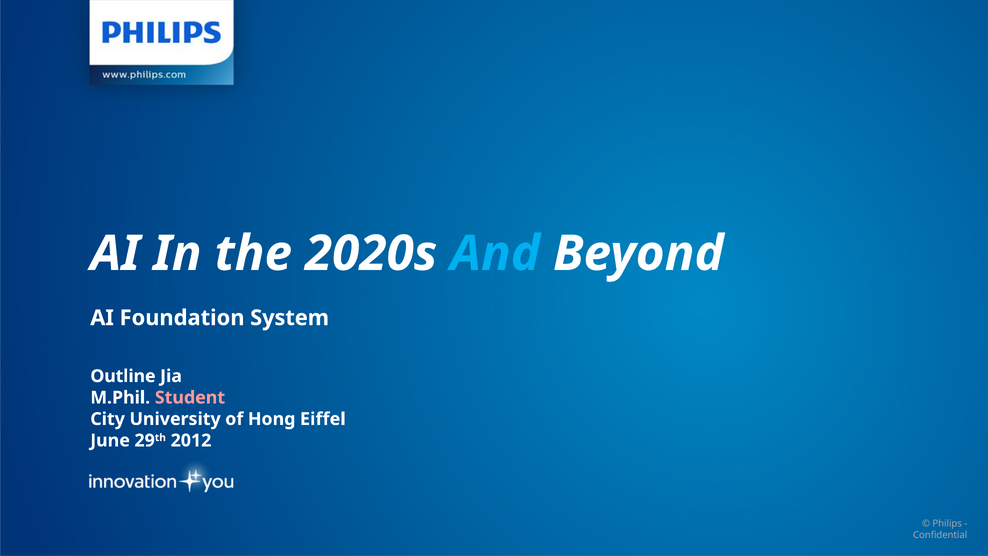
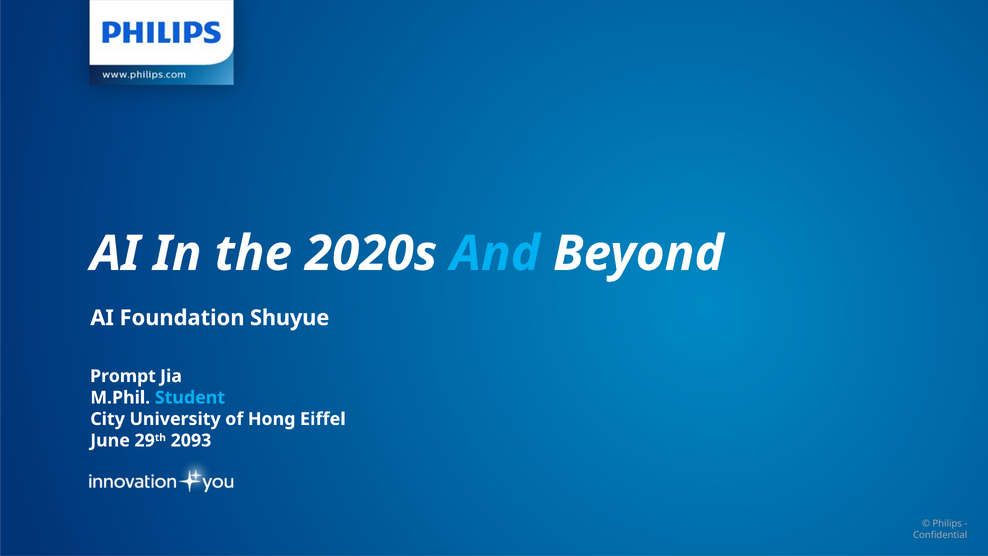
System: System -> Shuyue (290, 318)
Outline: Outline -> Prompt (123, 376)
Student colour: pink -> light blue (190, 397)
2012: 2012 -> 2093 (191, 440)
